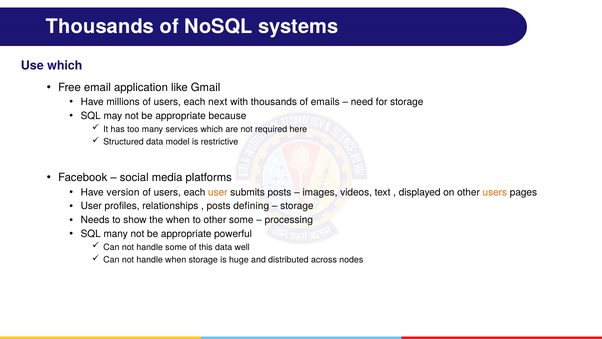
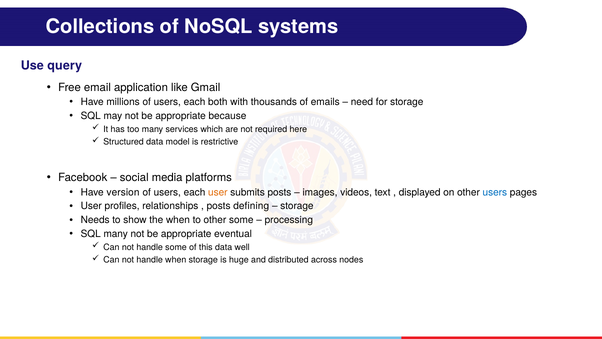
Thousands: Thousands -> Collections (100, 27)
Use which: which -> query (65, 65)
next: next -> both (218, 102)
users colour: orange -> blue (495, 192)
powerful: powerful -> eventual (233, 234)
